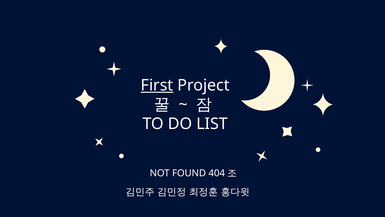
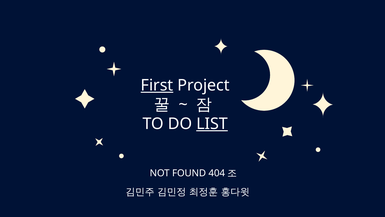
LIST underline: none -> present (212, 124)
